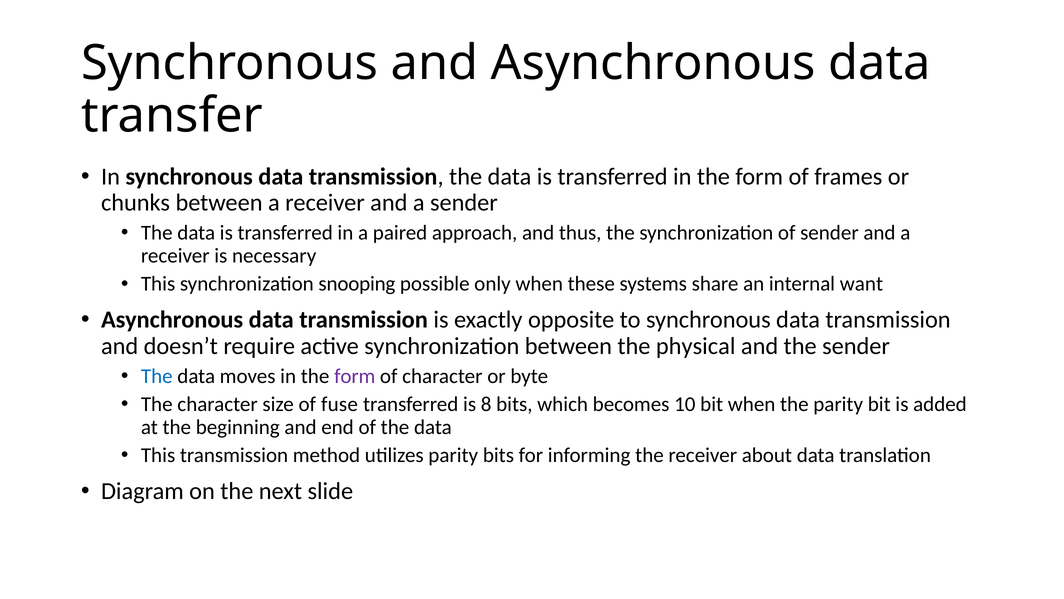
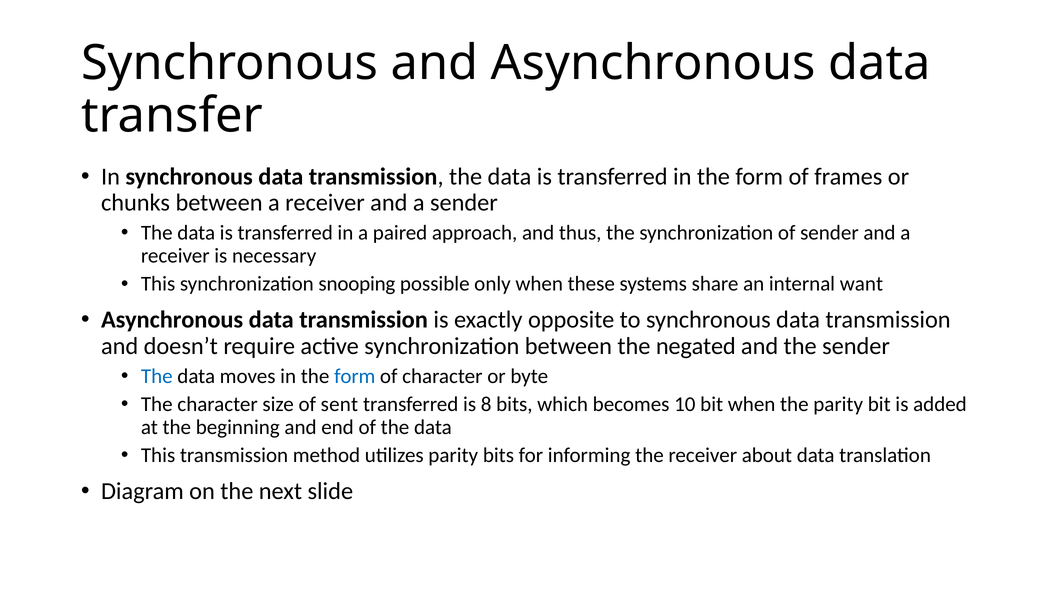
physical: physical -> negated (696, 346)
form colour: purple -> blue (355, 376)
fuse: fuse -> sent (339, 404)
